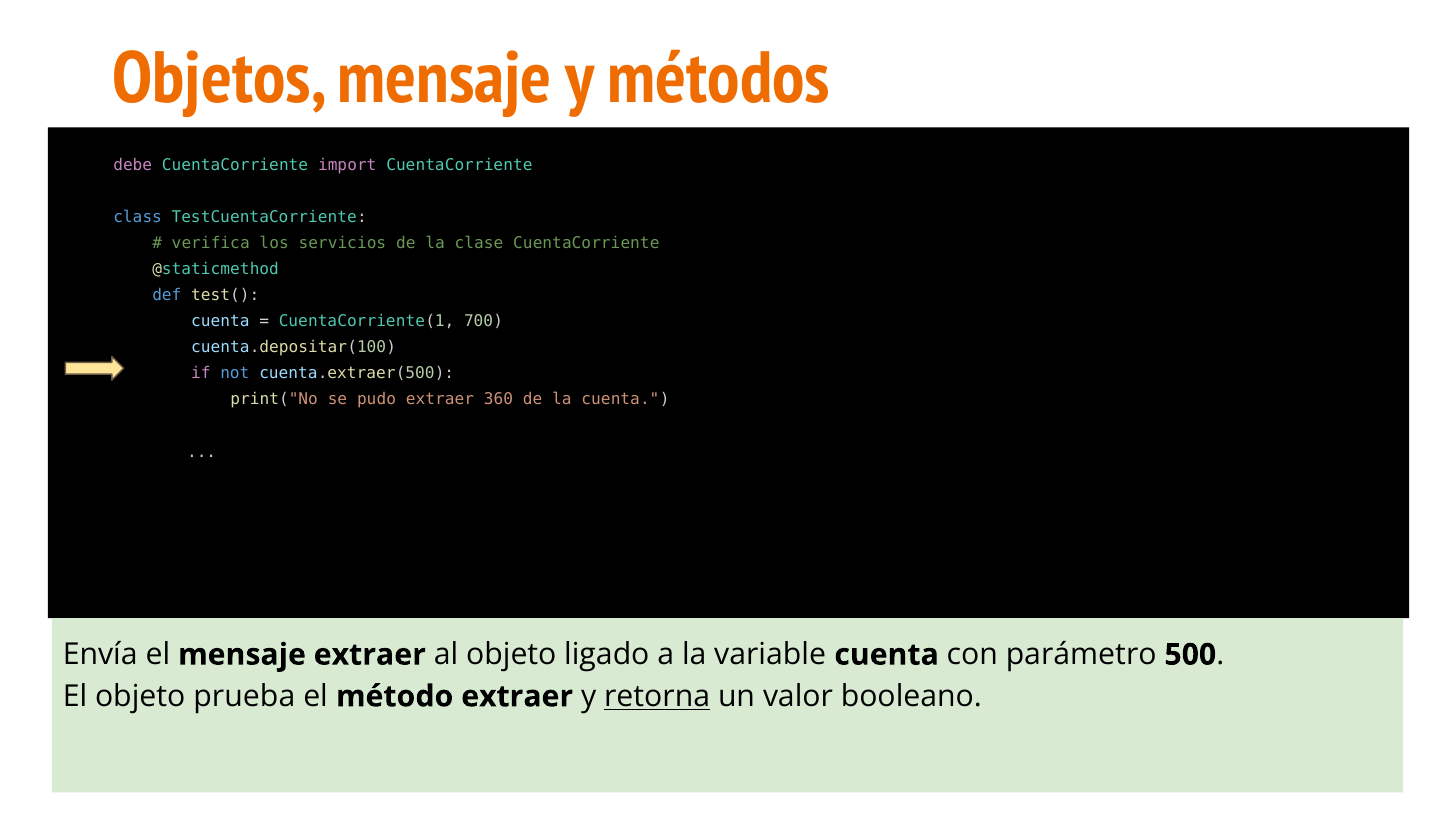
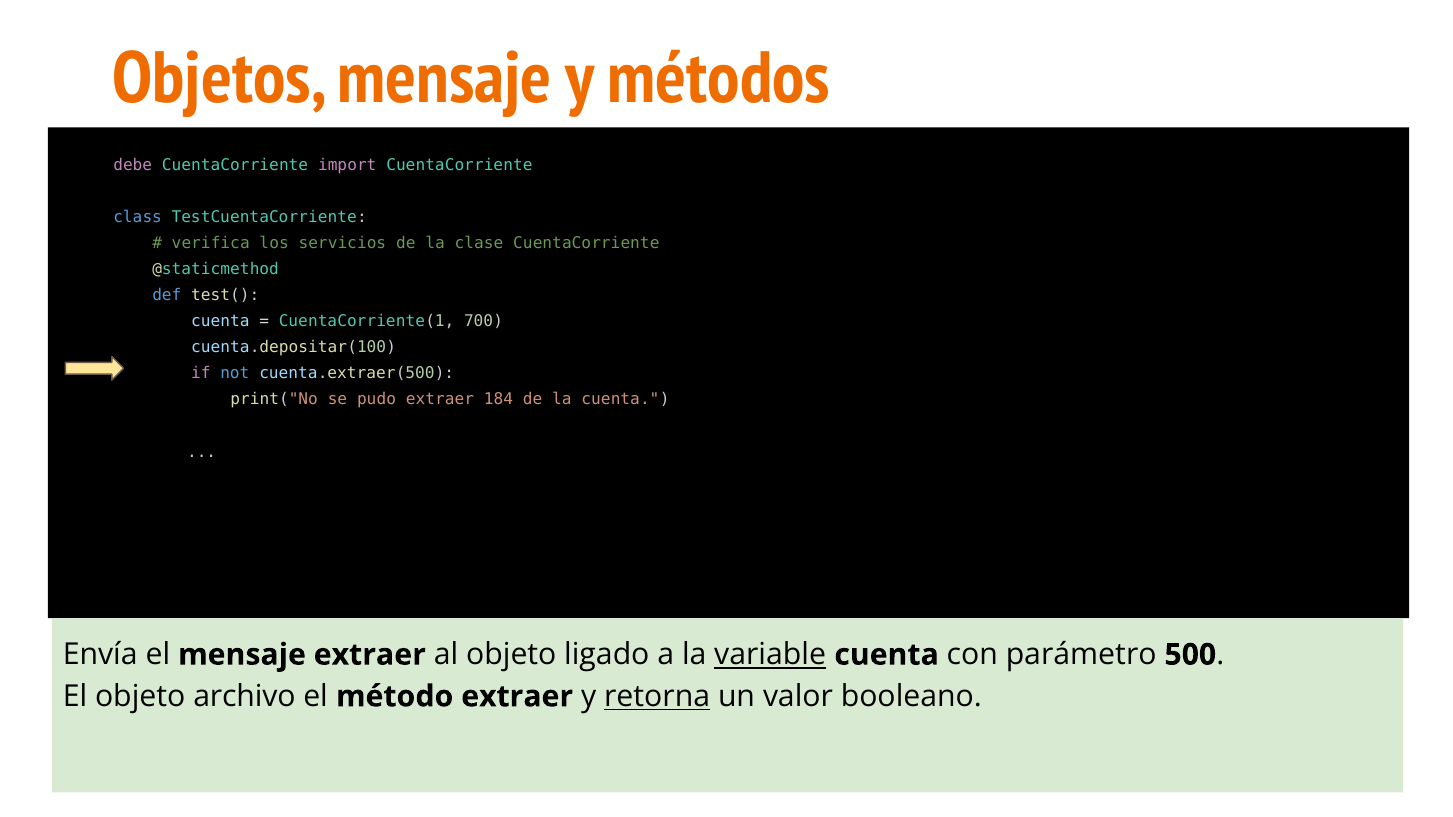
360: 360 -> 184 (498, 400)
variable underline: none -> present (770, 655)
prueba: prueba -> archivo (244, 697)
